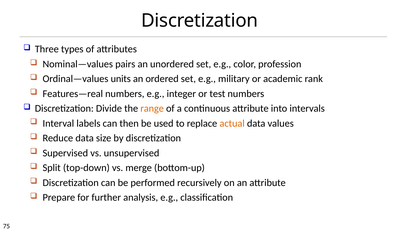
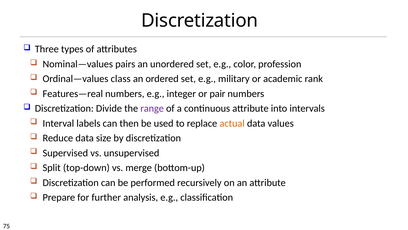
units: units -> class (121, 79)
test: test -> pair (217, 94)
range colour: orange -> purple (152, 108)
